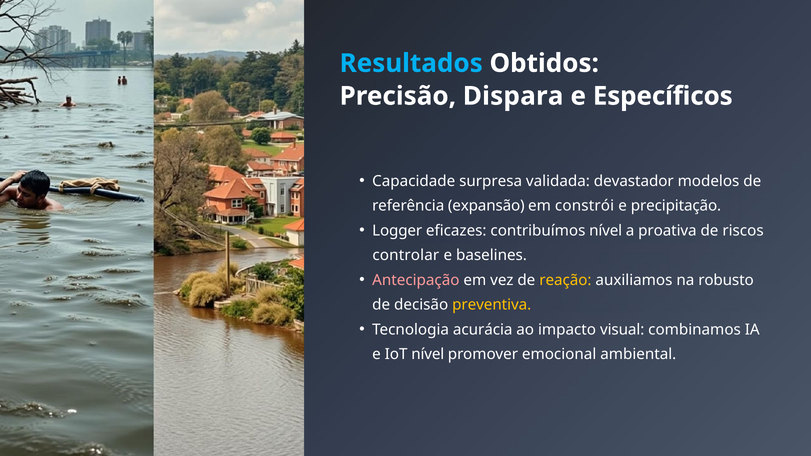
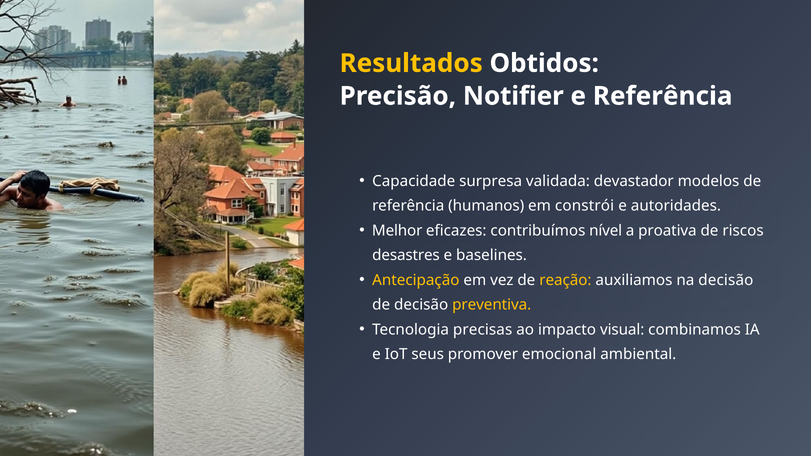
Resultados colour: light blue -> yellow (411, 63)
Dispara: Dispara -> Notifier (513, 96)
e Específicos: Específicos -> Referência (663, 96)
expansão: expansão -> humanos (486, 206)
precipitação: precipitação -> autoridades (676, 206)
Logger: Logger -> Melhor (397, 231)
controlar: controlar -> desastres (406, 255)
Antecipação colour: pink -> yellow (416, 280)
na robusto: robusto -> decisão (726, 280)
acurácia: acurácia -> precisas (483, 330)
IoT nível: nível -> seus (428, 354)
